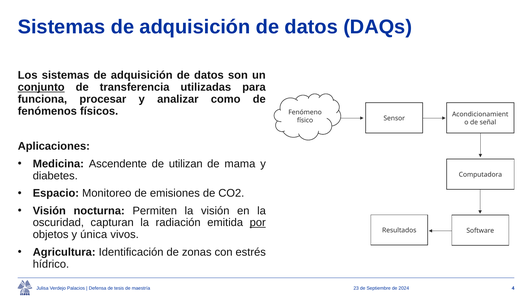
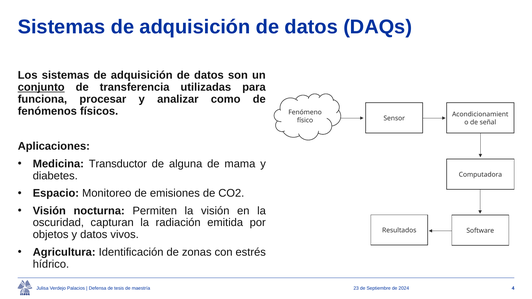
Ascendente: Ascendente -> Transductor (118, 164)
utilizan: utilizan -> alguna (186, 164)
por underline: present -> none (258, 223)
y única: única -> datos (94, 235)
